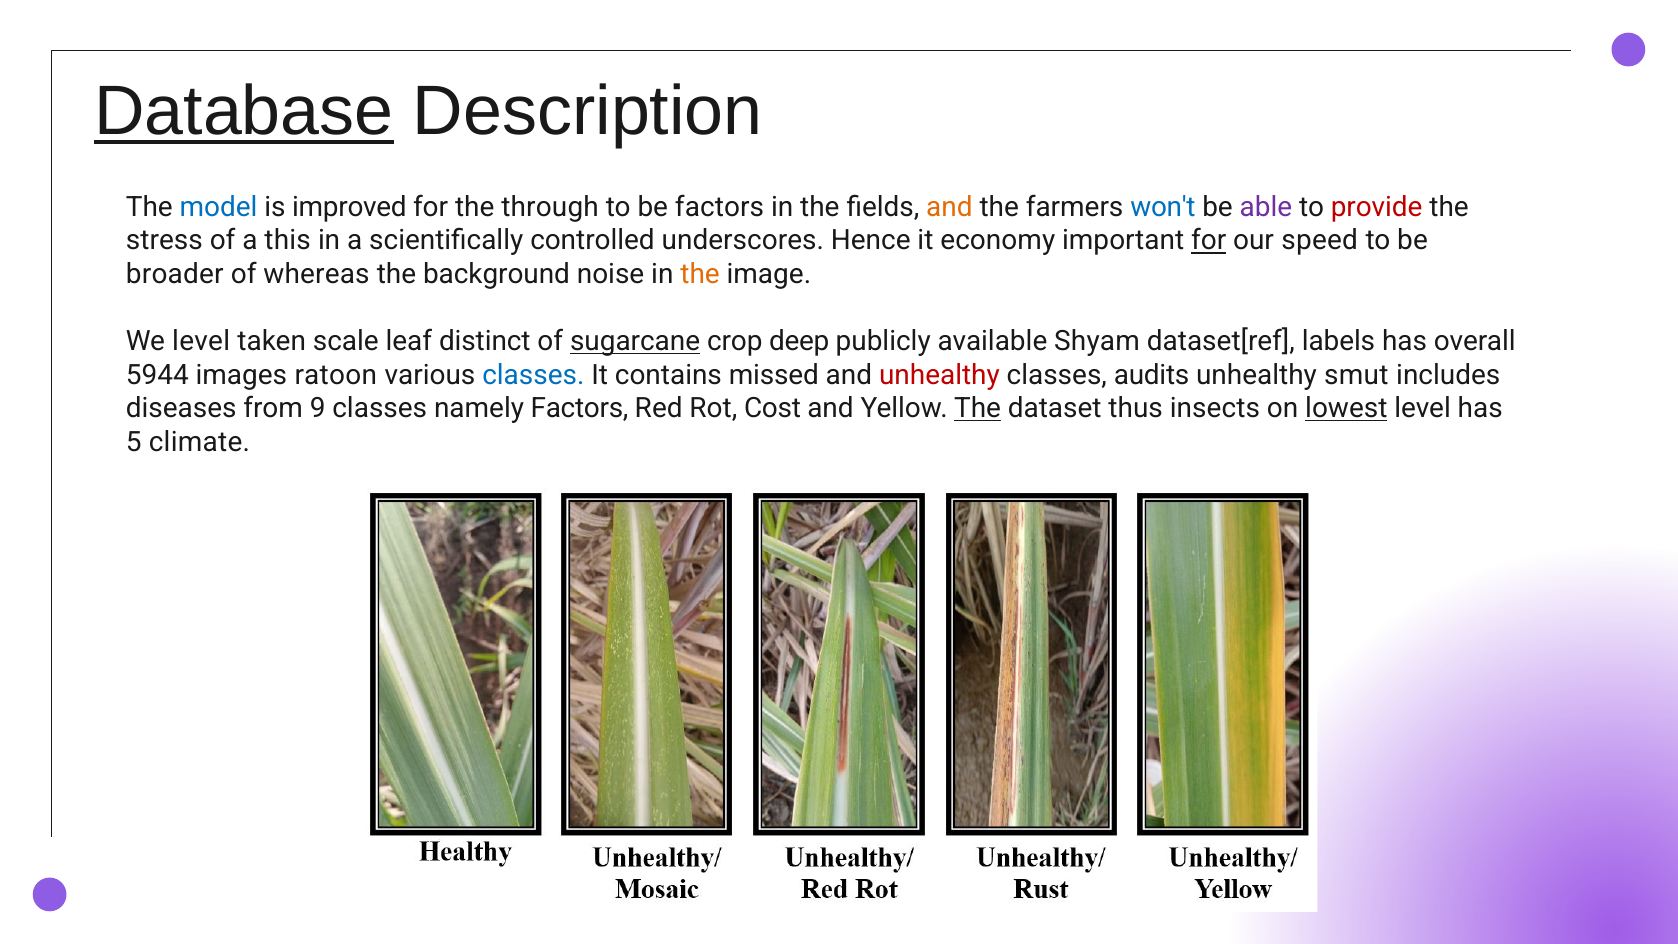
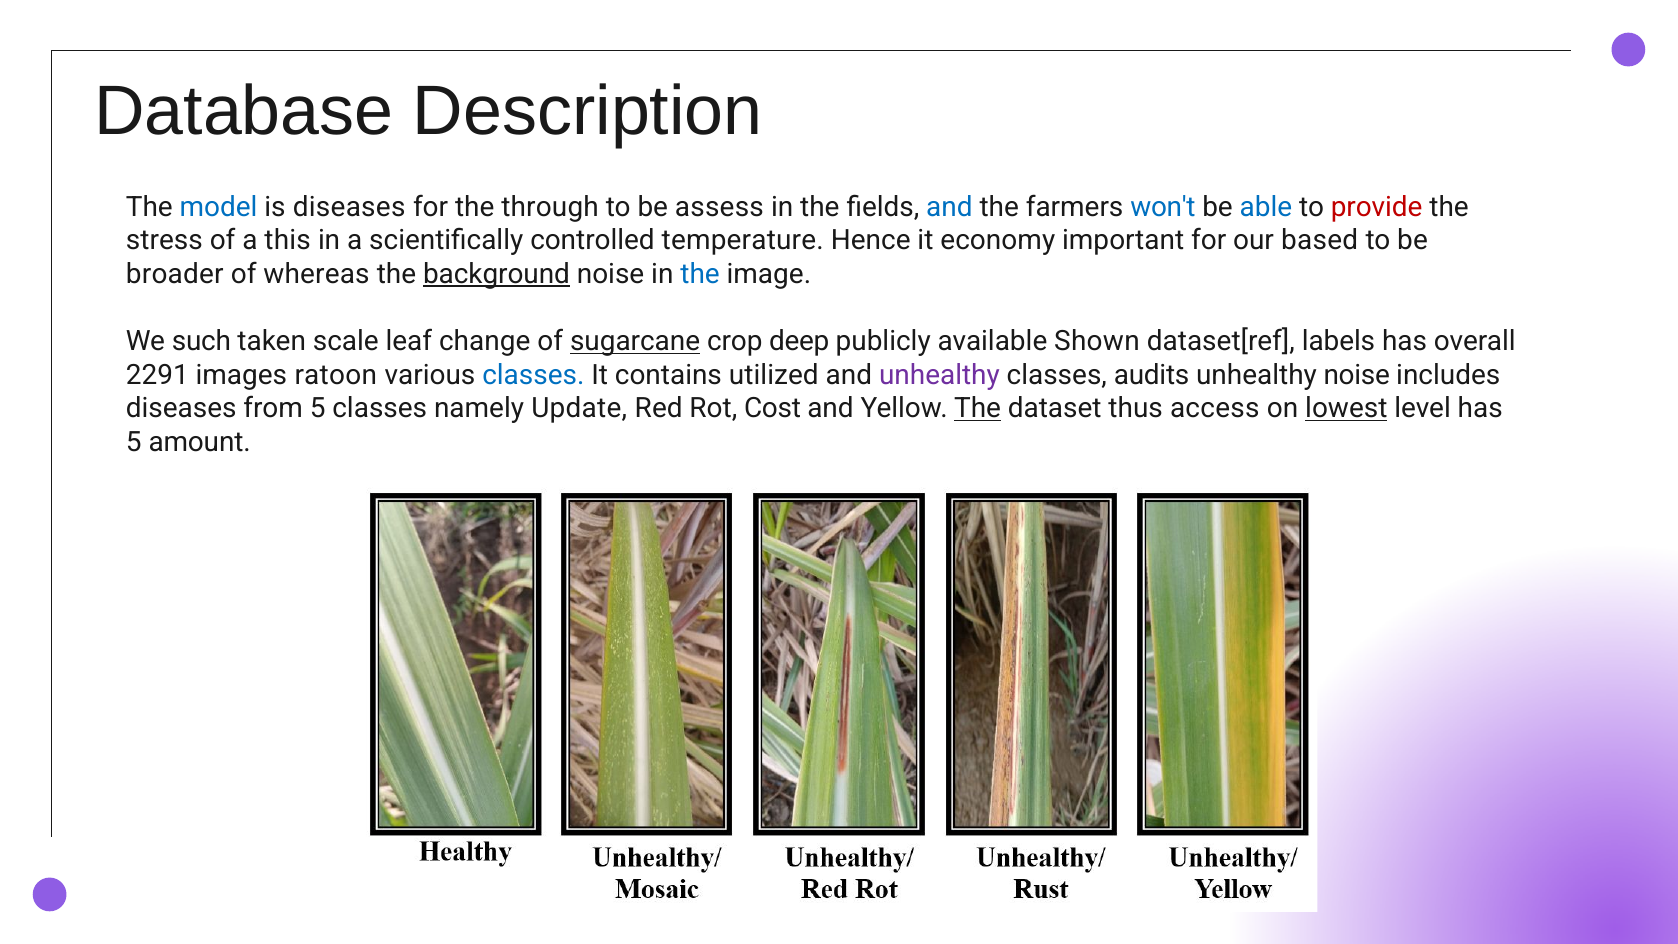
Database underline: present -> none (244, 112)
is improved: improved -> diseases (349, 207)
be factors: factors -> assess (719, 207)
and colour: orange -> blue (949, 207)
able colour: purple -> blue (1266, 207)
underscores: underscores -> temperature (743, 241)
for underline: present -> none (1209, 241)
speed: speed -> based (1320, 241)
background underline: none -> present (497, 274)
the colour: orange -> blue (700, 274)
We level: level -> such (201, 341)
distinct: distinct -> change (485, 341)
Shyam: Shyam -> Shown (1097, 341)
5944: 5944 -> 2291 (157, 375)
missed: missed -> utilized (774, 375)
unhealthy colour: red -> purple (939, 375)
unhealthy smut: smut -> noise (1357, 375)
from 9: 9 -> 5 (318, 408)
namely Factors: Factors -> Update (579, 408)
insects: insects -> access (1215, 408)
climate: climate -> amount (200, 442)
